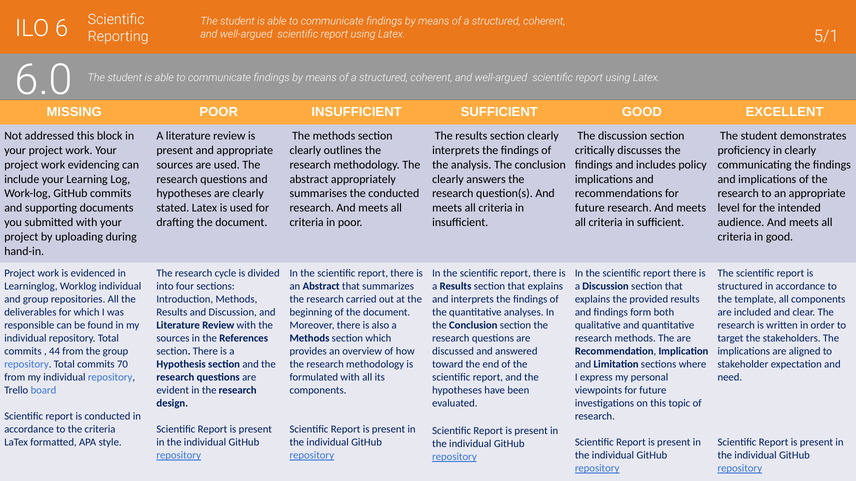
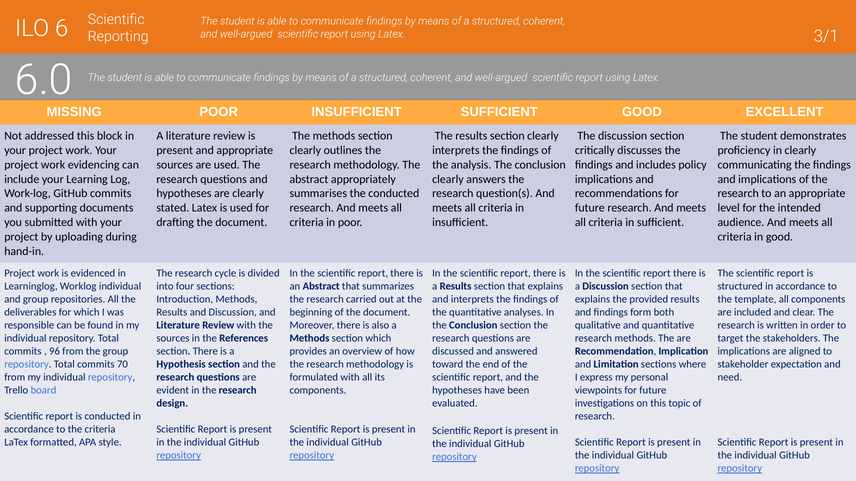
5/1: 5/1 -> 3/1 (826, 36)
44: 44 -> 96 (55, 352)
